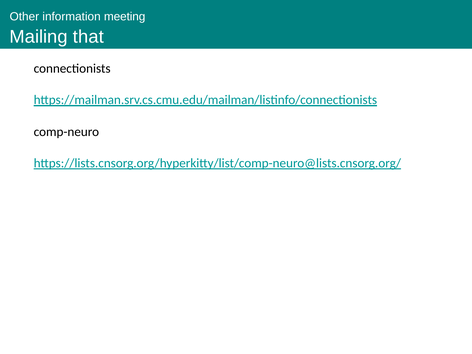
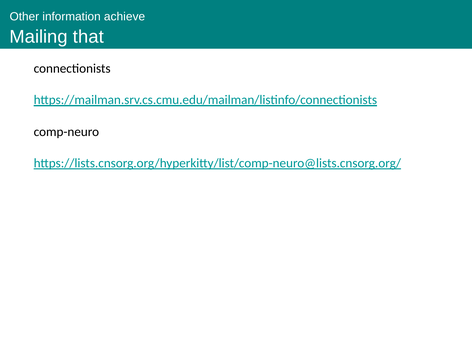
meeting: meeting -> achieve (125, 17)
